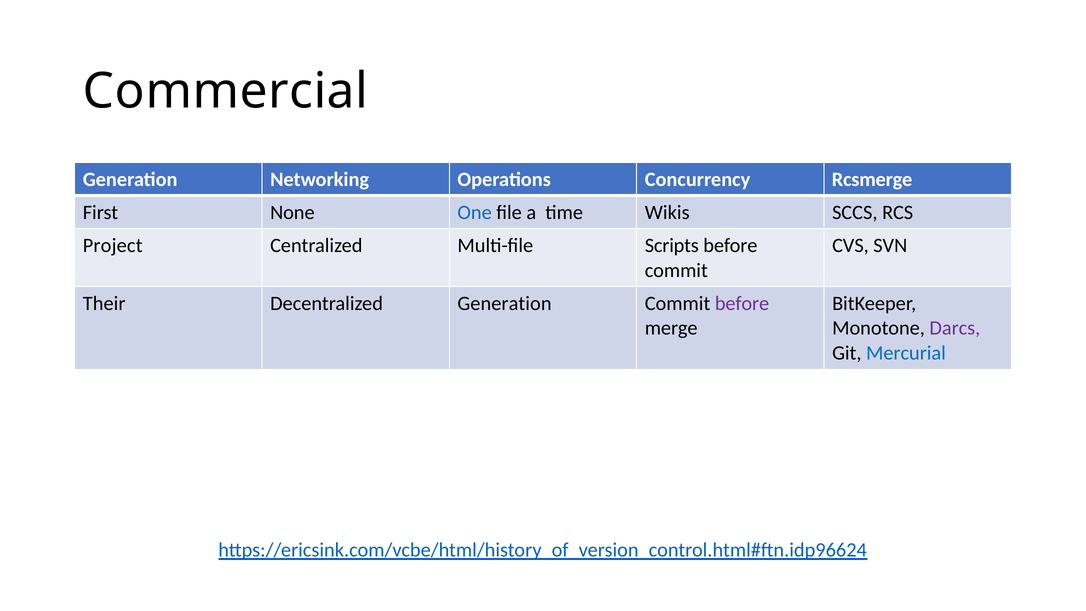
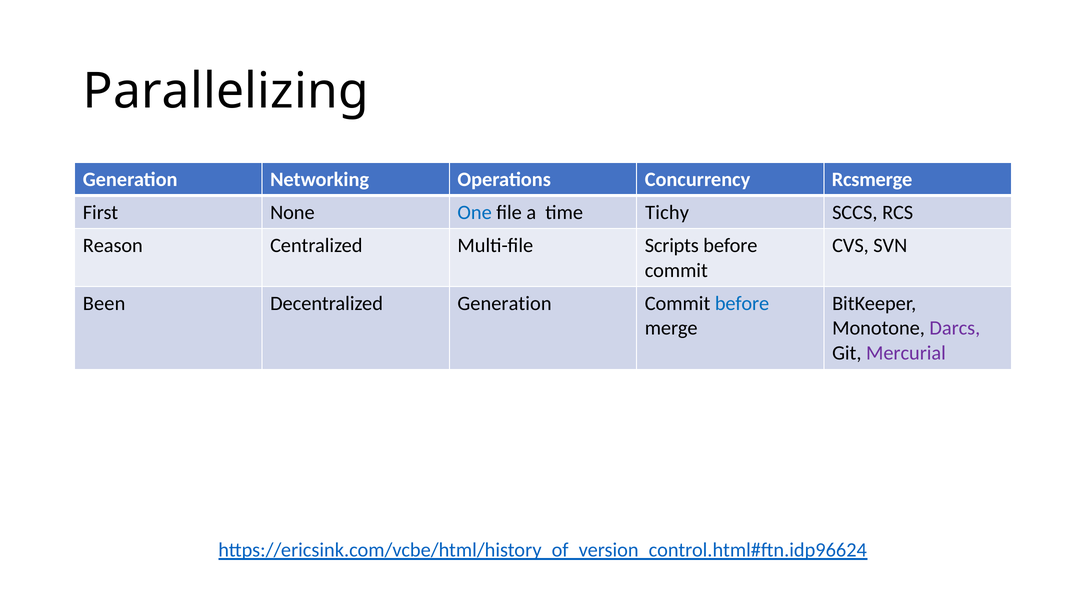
Commercial: Commercial -> Parallelizing (226, 91)
Wikis: Wikis -> Tichy (667, 212)
Project: Project -> Reason (113, 245)
Their: Their -> Been (104, 303)
before colour: purple -> blue (742, 303)
Mercurial colour: blue -> purple (906, 353)
